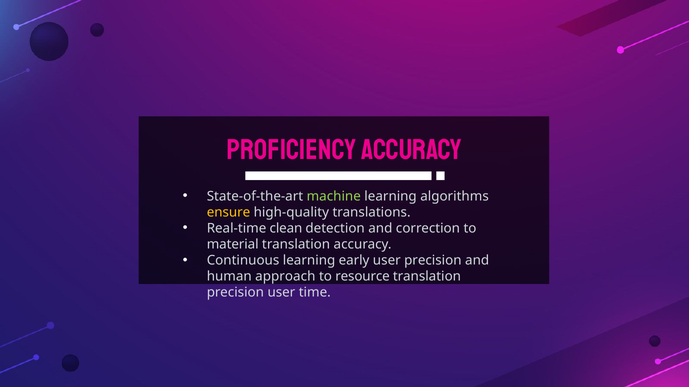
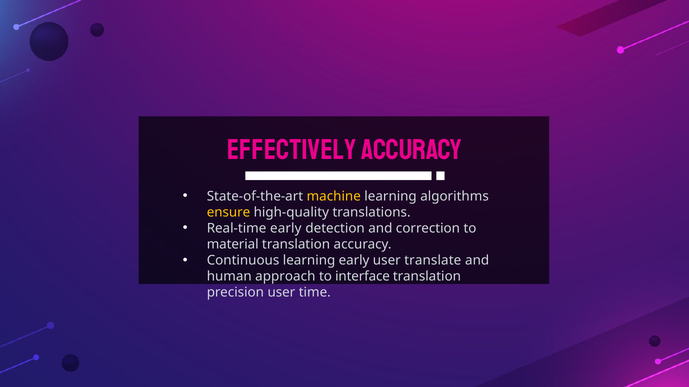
Proficiency: Proficiency -> Effectively (292, 150)
machine colour: light green -> yellow (334, 196)
Real-time clean: clean -> early (286, 229)
user precision: precision -> translate (433, 261)
resource: resource -> interface (363, 277)
